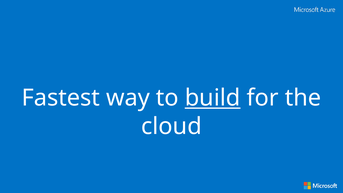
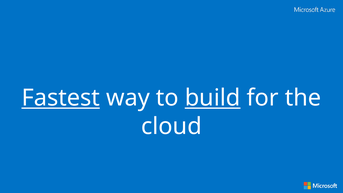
Fastest underline: none -> present (61, 98)
